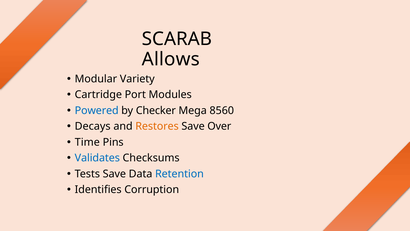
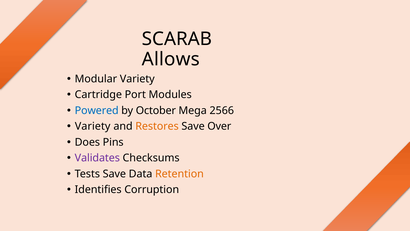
Checker: Checker -> October (156, 110)
8560: 8560 -> 2566 (222, 110)
Decays: Decays -> Variety (93, 126)
Time: Time -> Does (87, 142)
Validates colour: blue -> purple (97, 158)
Retention colour: blue -> orange (179, 174)
